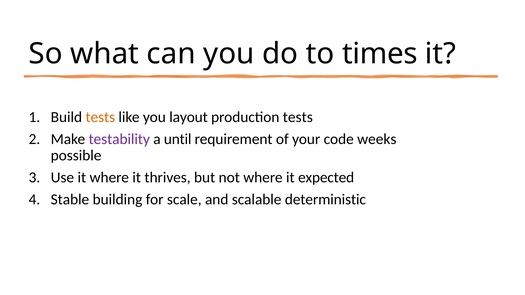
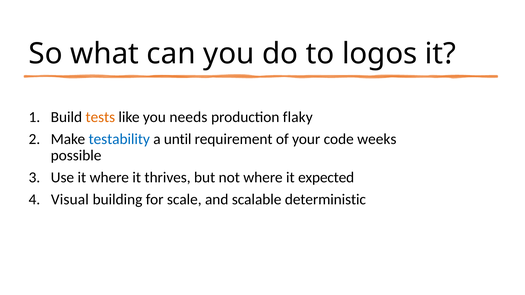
times: times -> logos (380, 54)
layout: layout -> needs (188, 117)
production tests: tests -> flaky (298, 117)
testability colour: purple -> blue (119, 139)
Stable: Stable -> Visual (70, 200)
